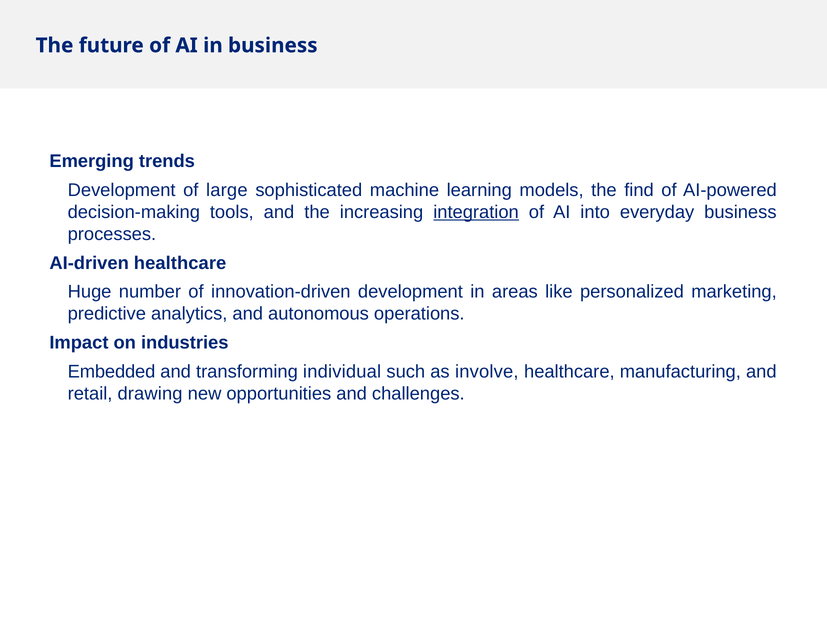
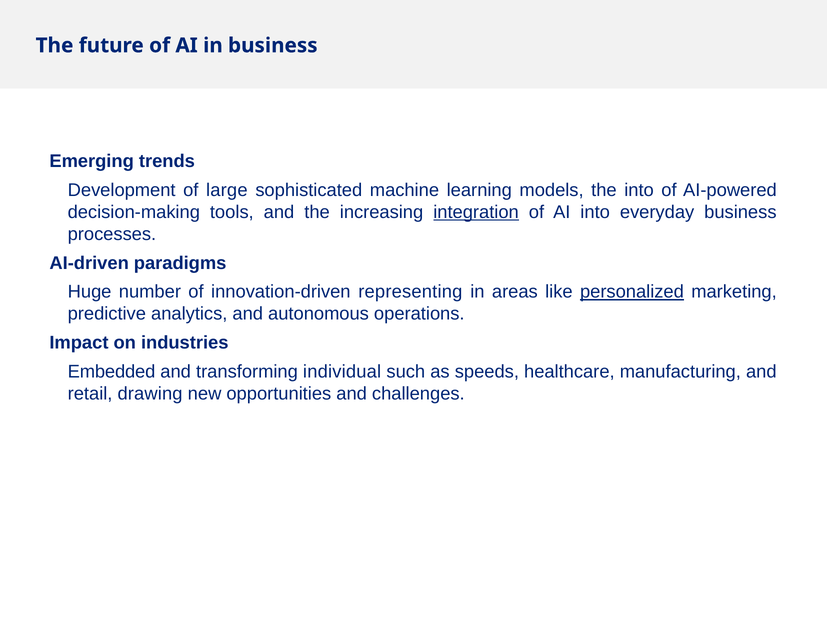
the find: find -> into (639, 190)
AI-driven healthcare: healthcare -> paradigms (180, 263)
innovation-driven development: development -> representing (410, 292)
personalized underline: none -> present (632, 292)
involve: involve -> speeds (487, 372)
